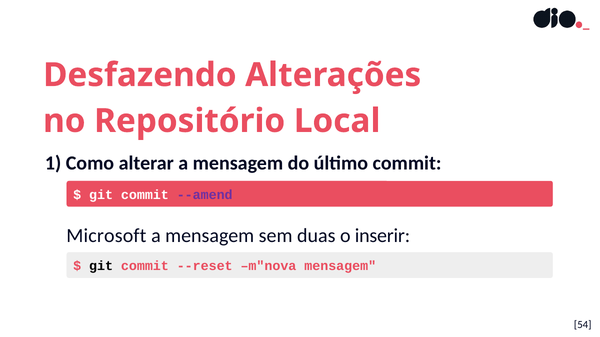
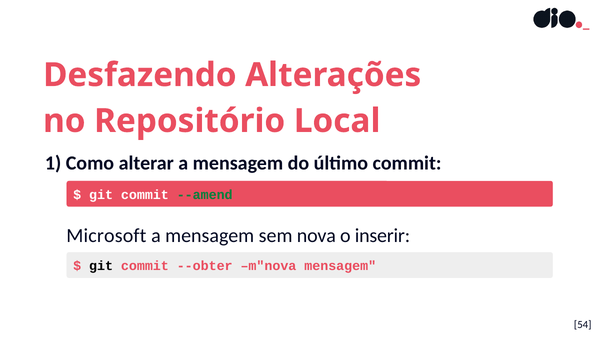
--amend colour: purple -> green (205, 195)
duas: duas -> nova (316, 236)
--reset: --reset -> --obter (205, 266)
